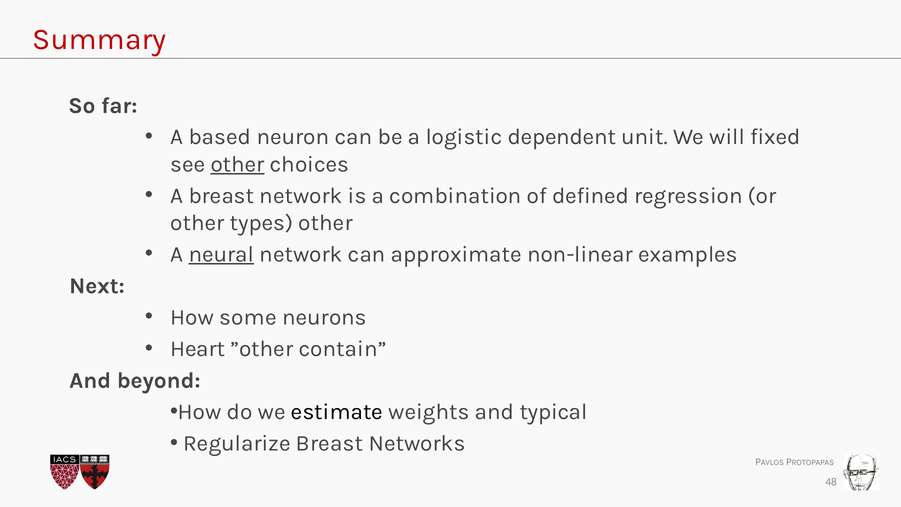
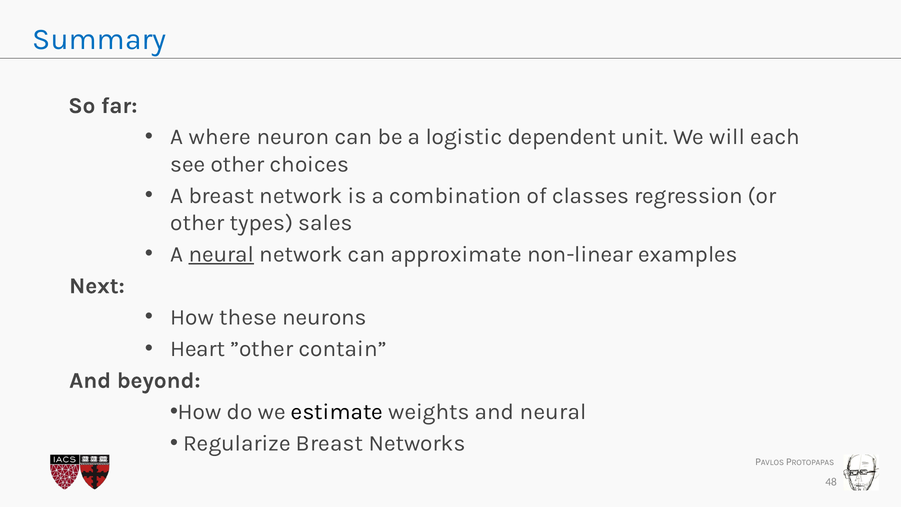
Summary colour: red -> blue (99, 39)
based: based -> where (220, 137)
fixed: fixed -> each (775, 137)
other underline: present -> none (238, 164)
defined: defined -> classes (591, 196)
types other: other -> sales (326, 223)
some: some -> these (248, 317)
and typical: typical -> neural (553, 412)
